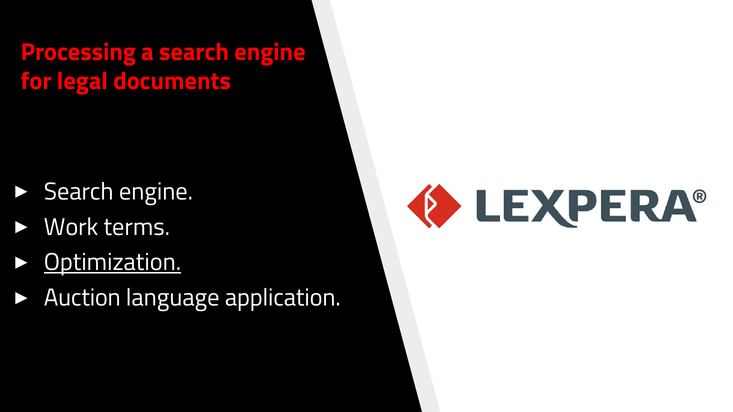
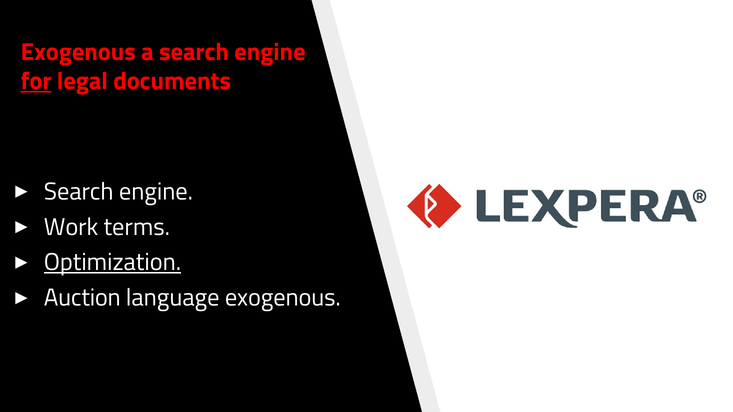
Processing: Processing -> Exogenous (78, 52)
for underline: none -> present (36, 81)
language application: application -> exogenous (283, 298)
